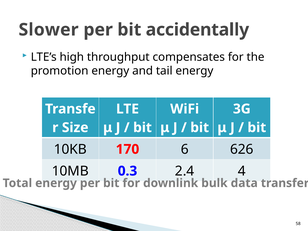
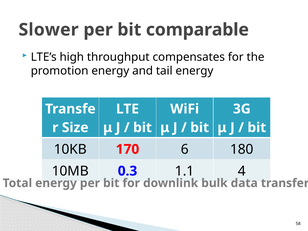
accidentally: accidentally -> comparable (197, 30)
626: 626 -> 180 (242, 149)
2.4: 2.4 -> 1.1 (185, 171)
